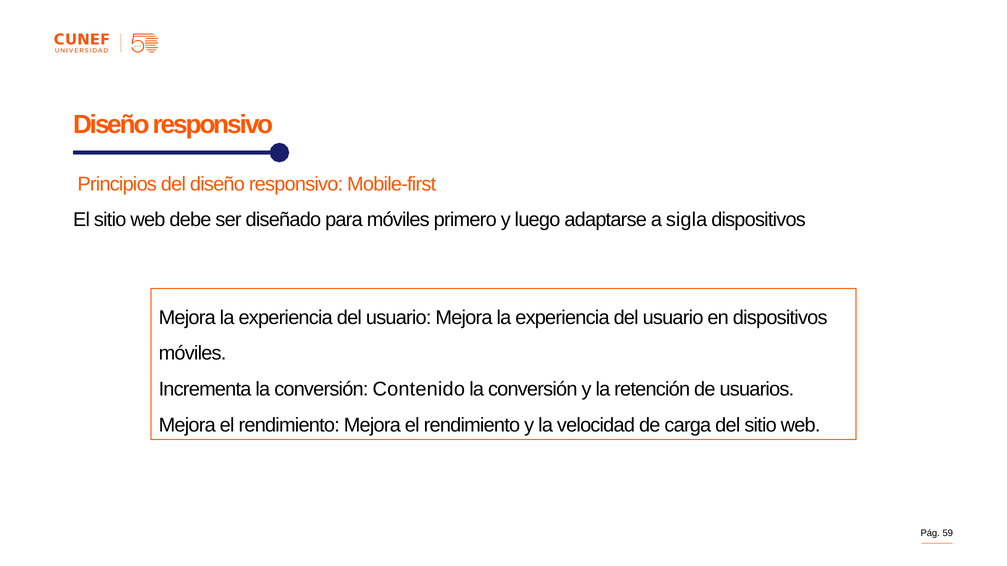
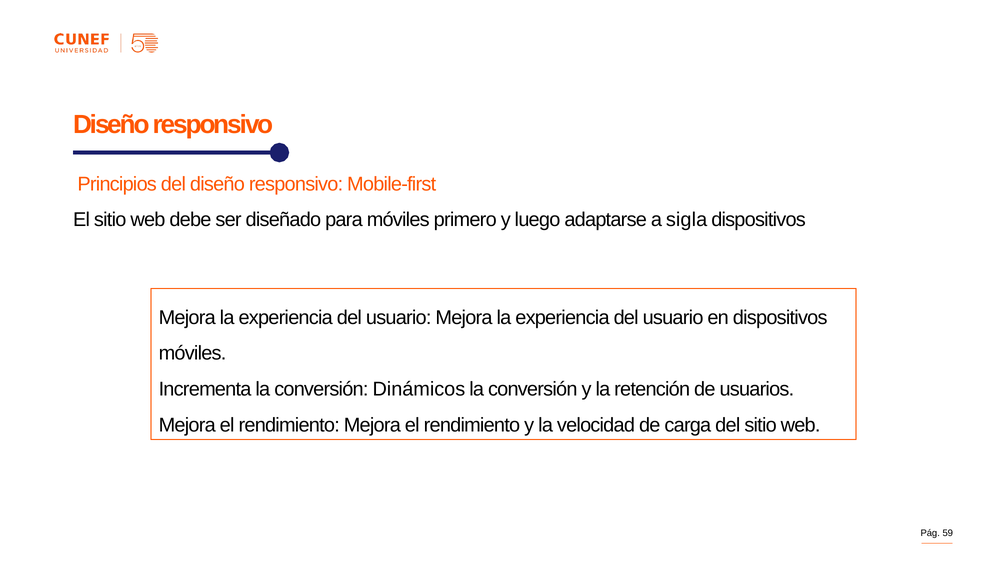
Contenido: Contenido -> Dinámicos (419, 389)
